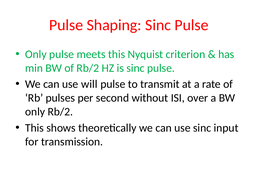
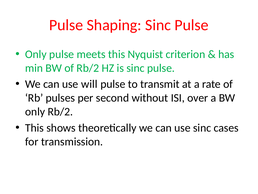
input: input -> cases (226, 128)
